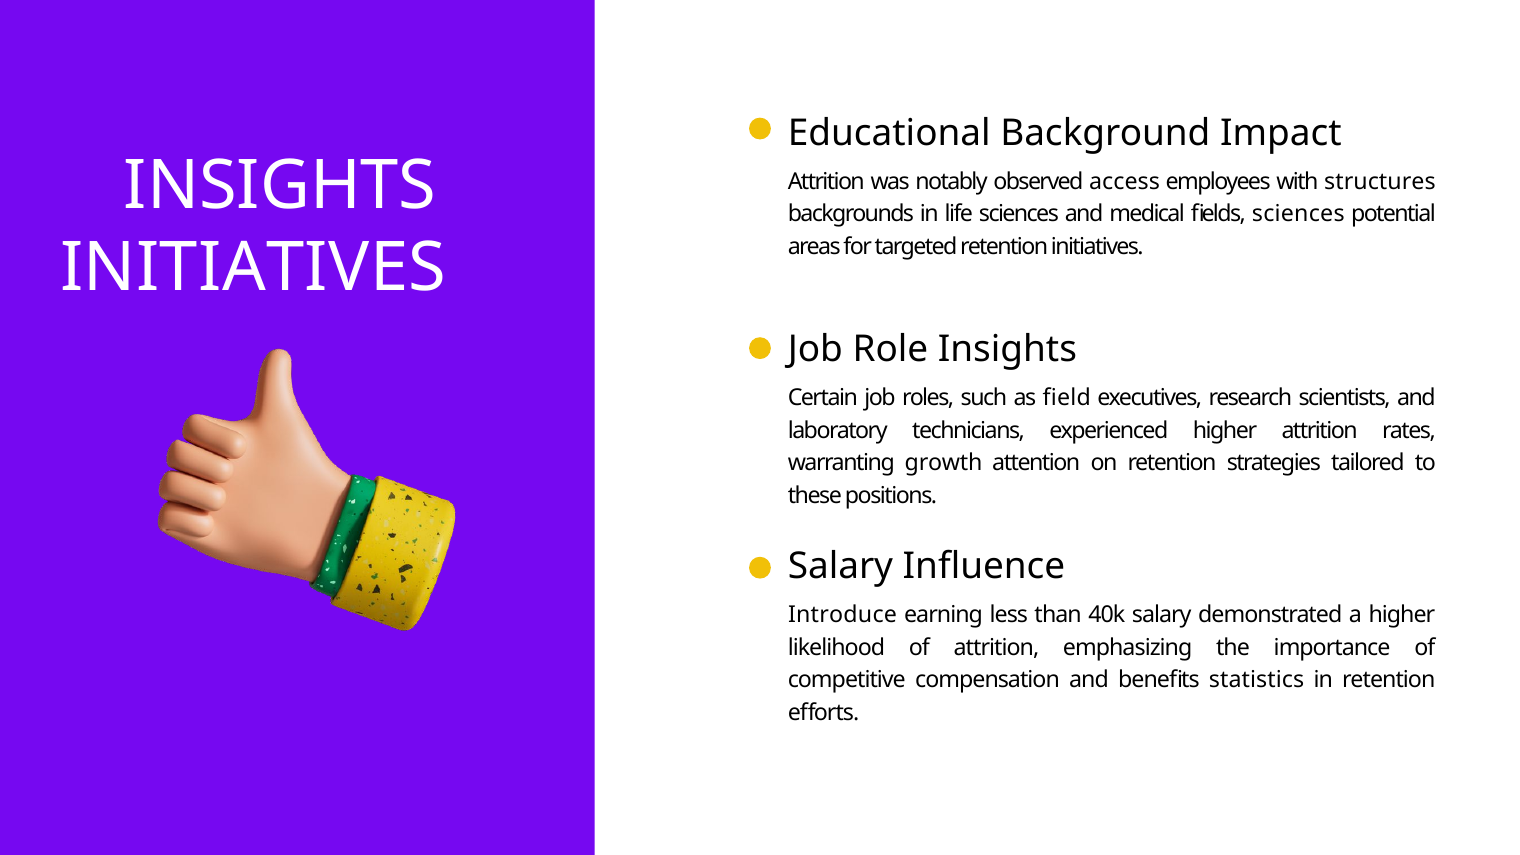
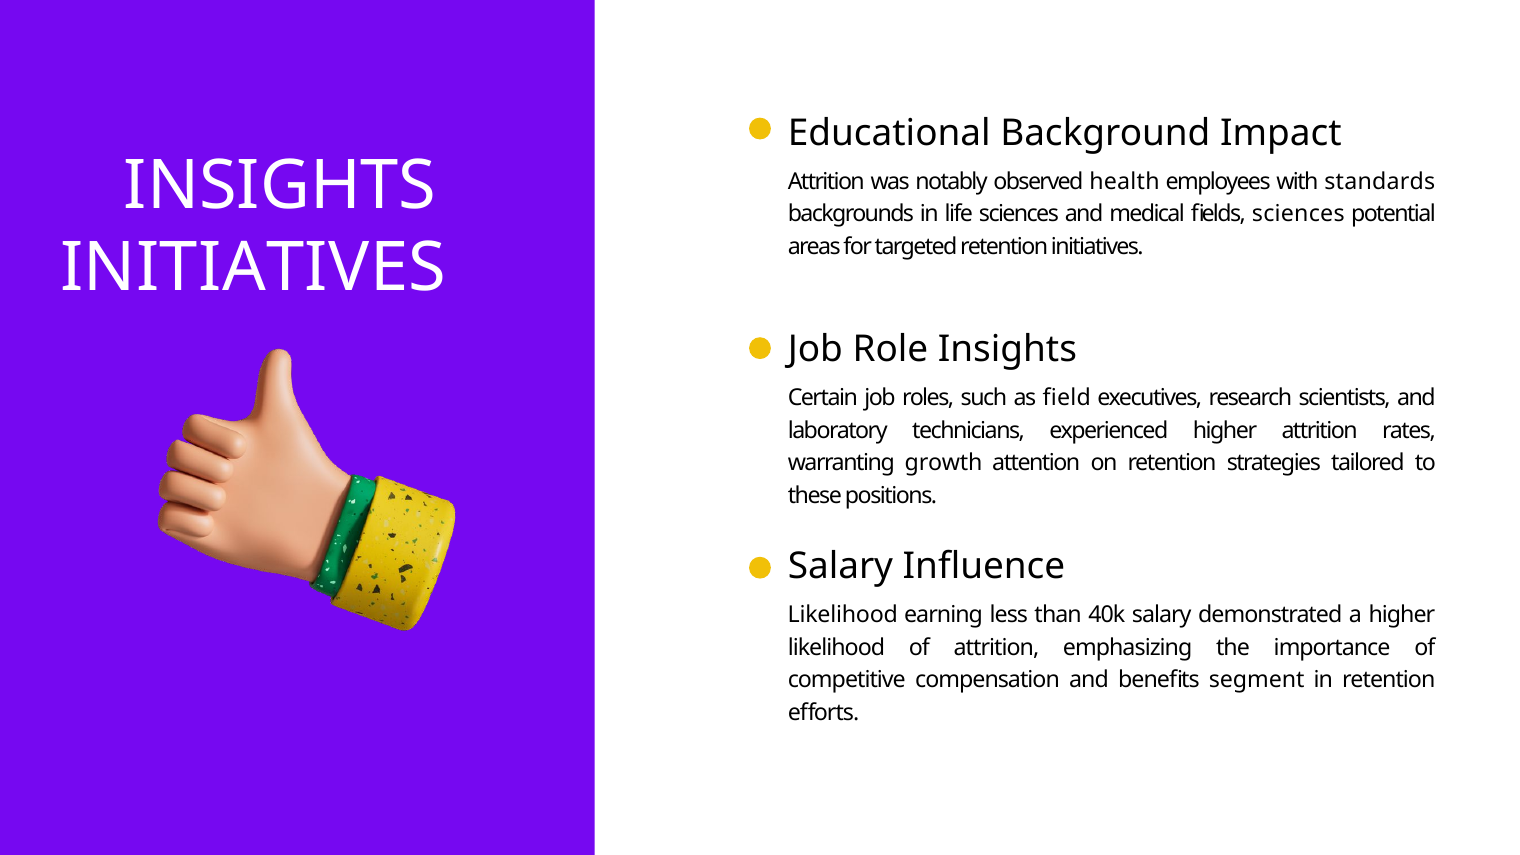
access: access -> health (1124, 182)
structures: structures -> standards (1380, 182)
Introduce: Introduce -> Likelihood (843, 615)
statistics: statistics -> segment (1257, 680)
